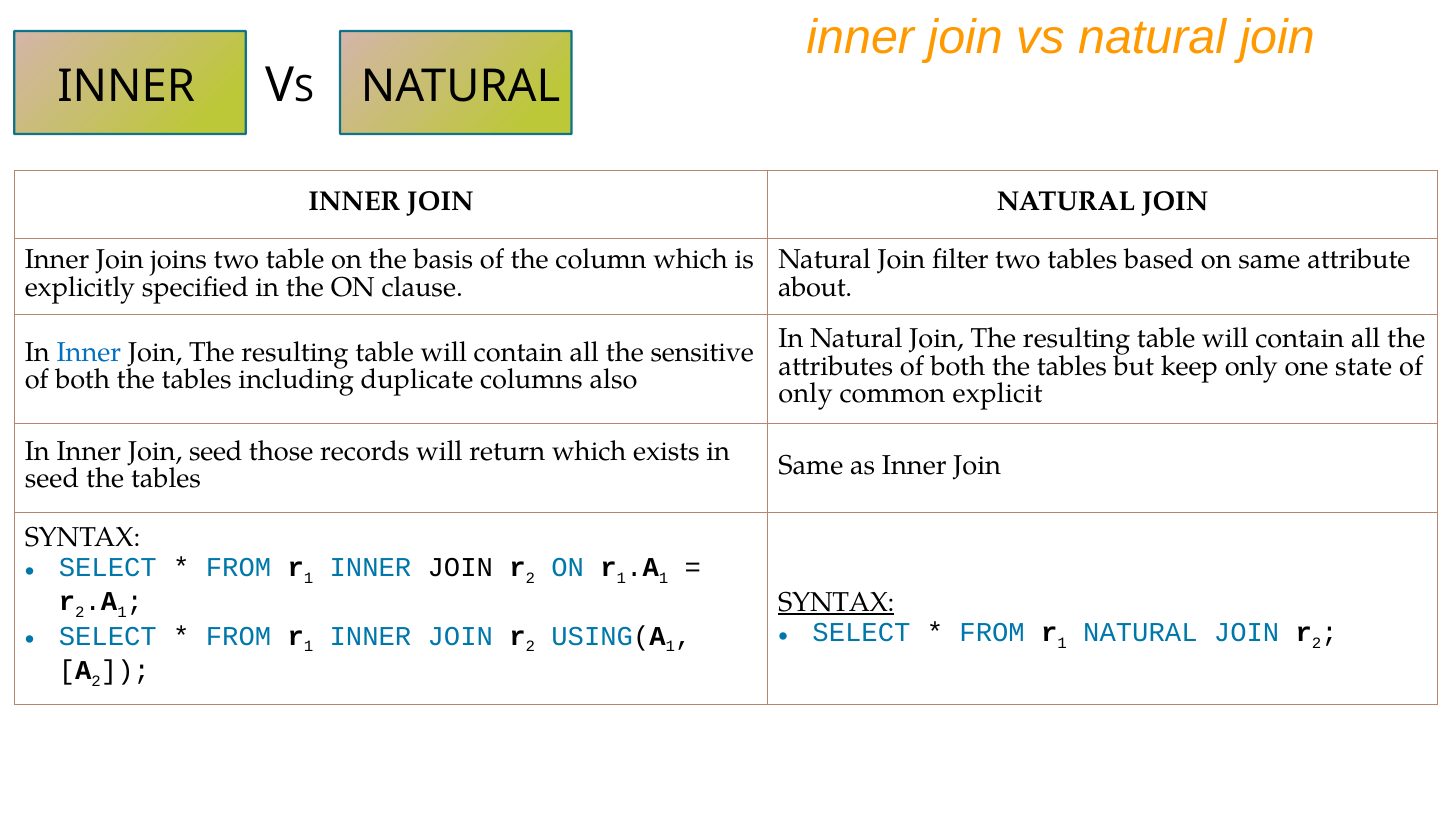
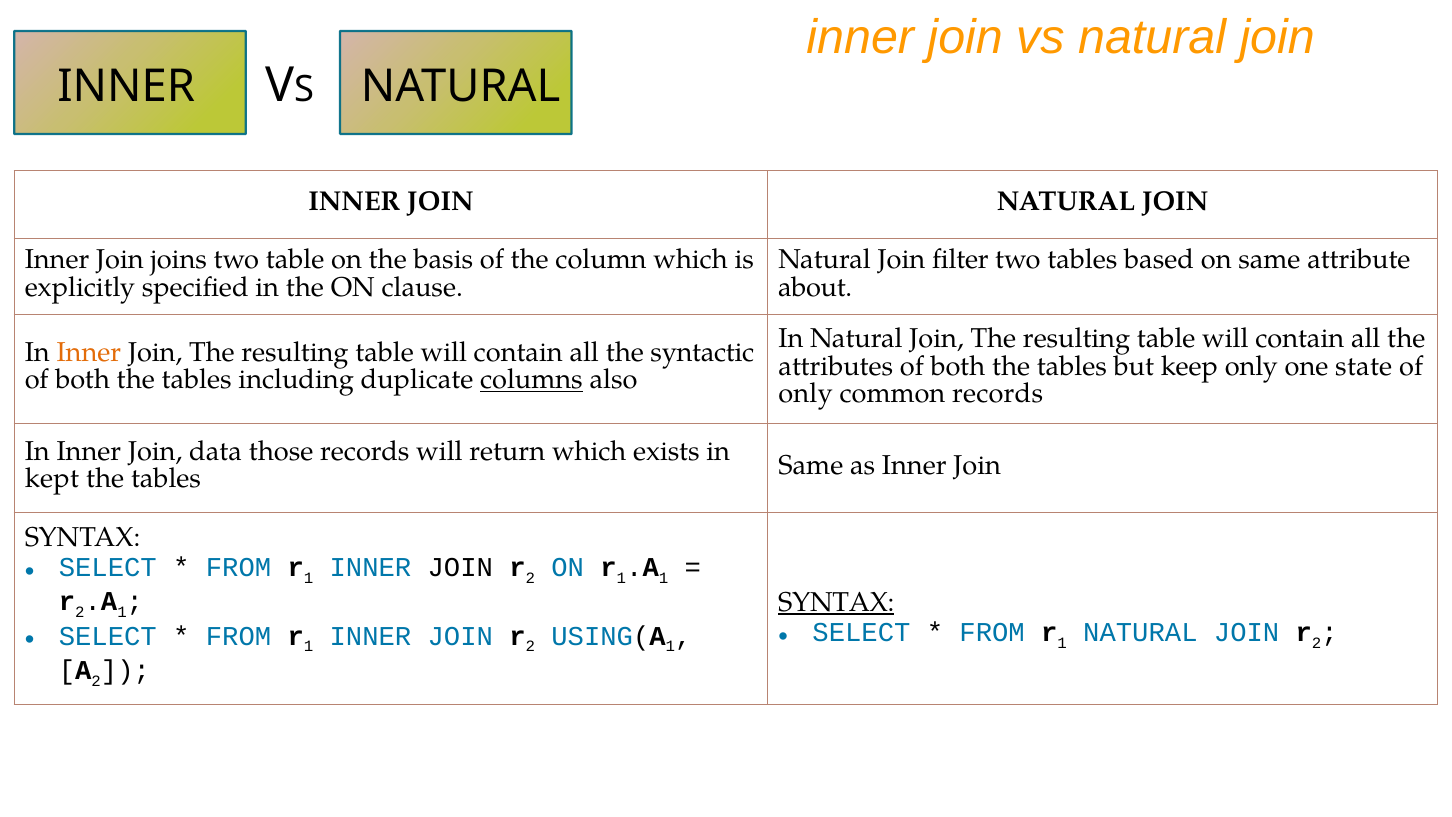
Inner colour: blue -> orange (89, 352)
sensitive: sensitive -> syntactic (702, 352)
columns underline: none -> present (531, 380)
common explicit: explicit -> records (998, 393)
Join seed: seed -> data (216, 451)
seed: seed -> kept (52, 479)
